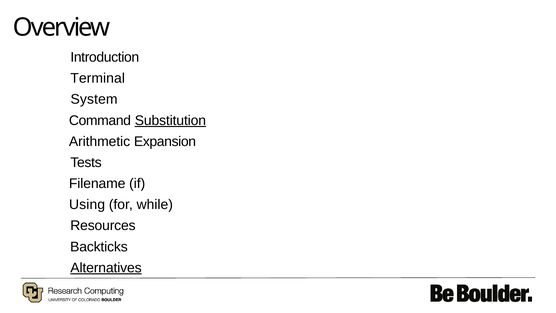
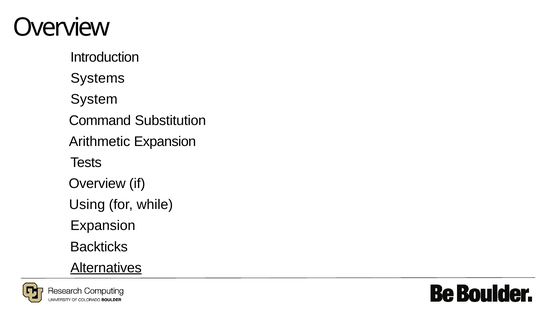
Terminal: Terminal -> Systems (98, 78)
Substitution underline: present -> none (170, 120)
Filename: Filename -> Overview (97, 183)
Resources: Resources -> Expansion (103, 226)
